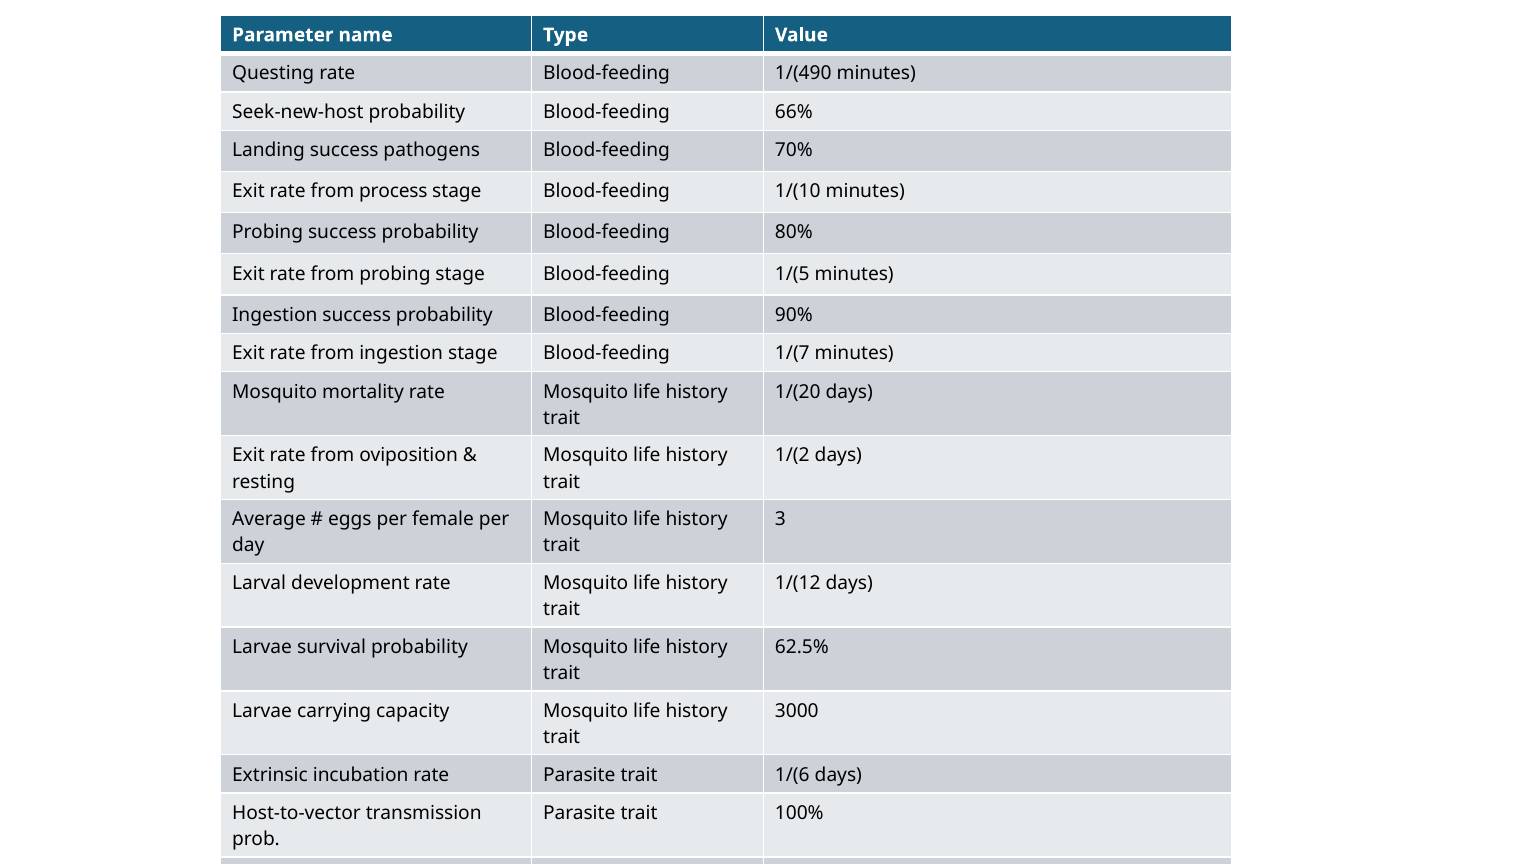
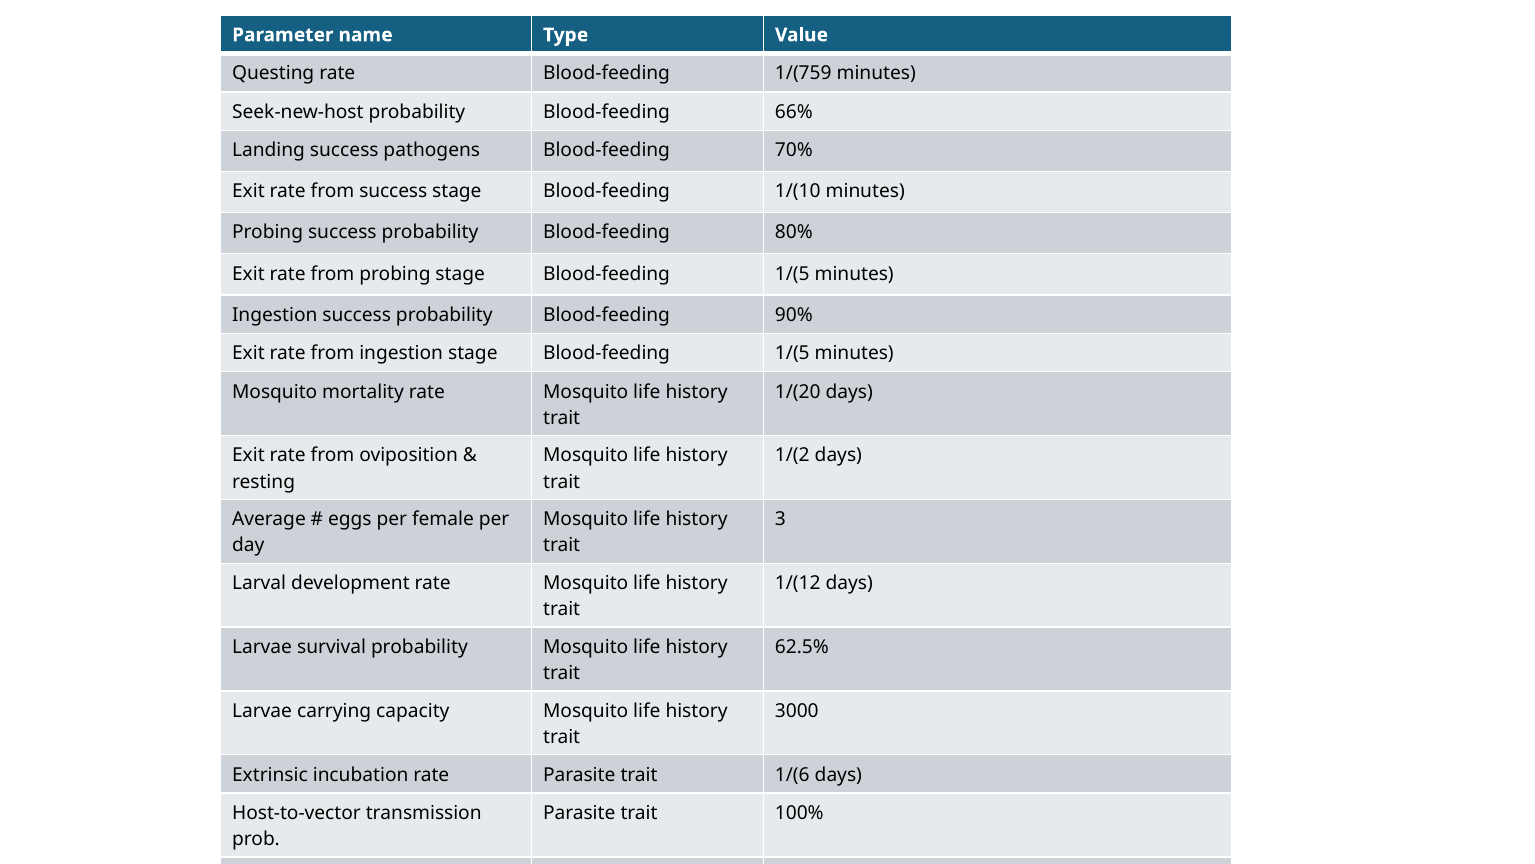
1/(490: 1/(490 -> 1/(759 (803, 73)
from process: process -> success (393, 191)
ingestion stage Blood-feeding 1/(7: 1/(7 -> 1/(5 (792, 353)
